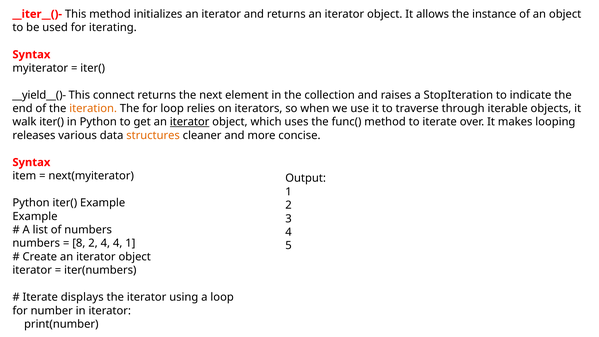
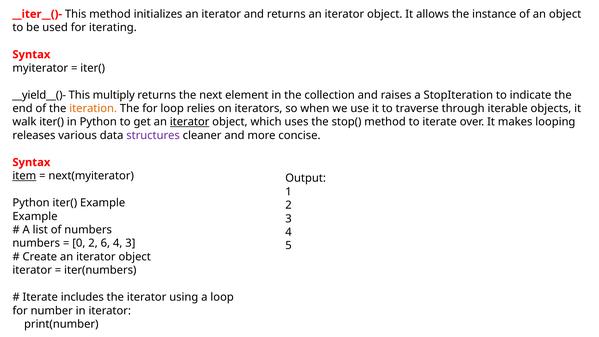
connect: connect -> multiply (114, 95)
func(: func( -> stop( (346, 122)
structures colour: orange -> purple (153, 135)
item underline: none -> present (24, 176)
8: 8 -> 0 (79, 243)
2 4: 4 -> 6 (105, 243)
4 1: 1 -> 3 (130, 243)
displays: displays -> includes (82, 297)
